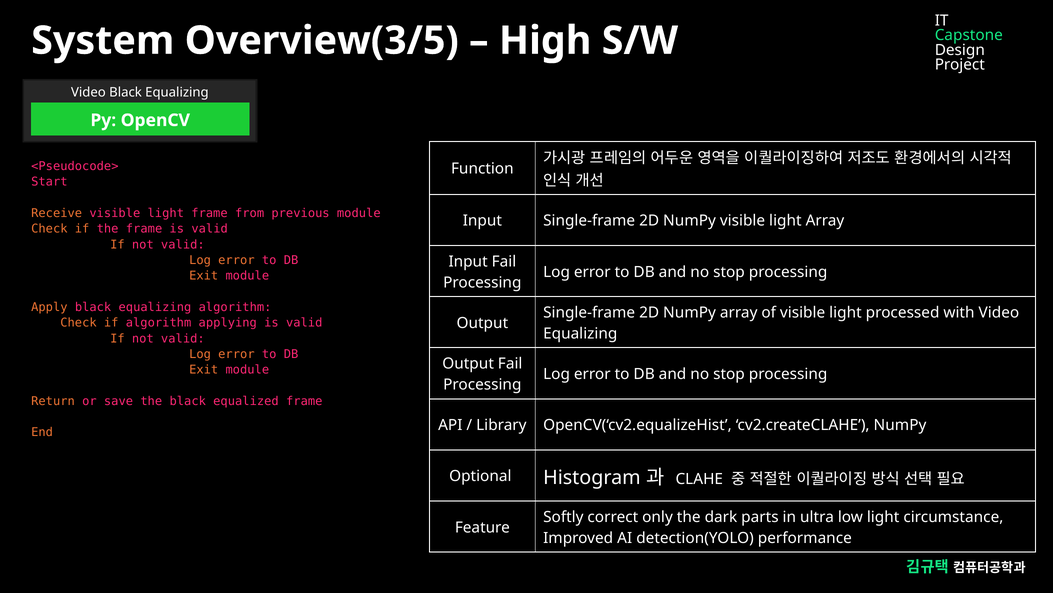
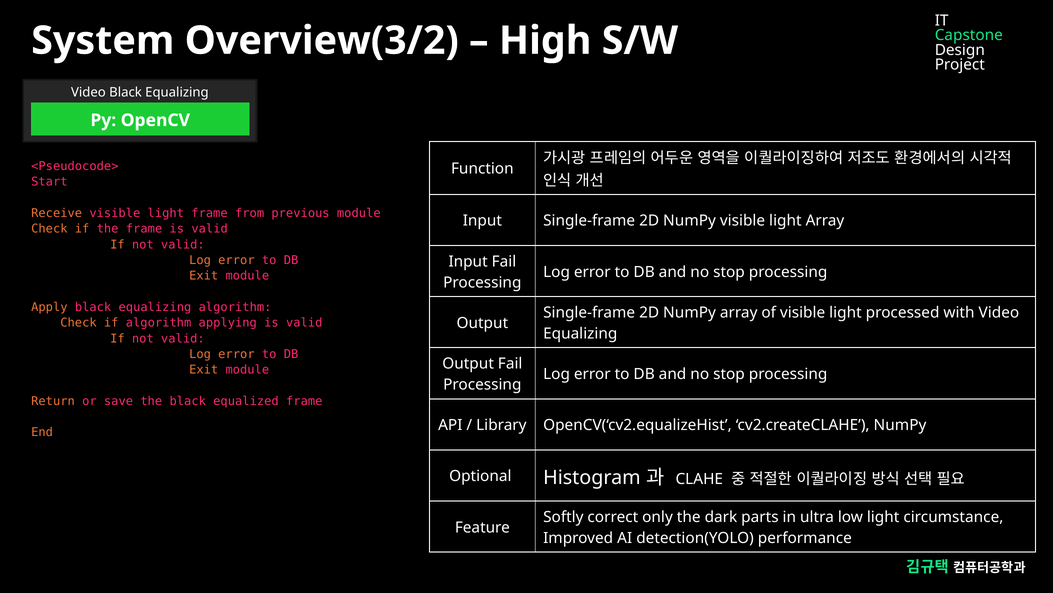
Overview(3/5: Overview(3/5 -> Overview(3/2 (322, 41)
